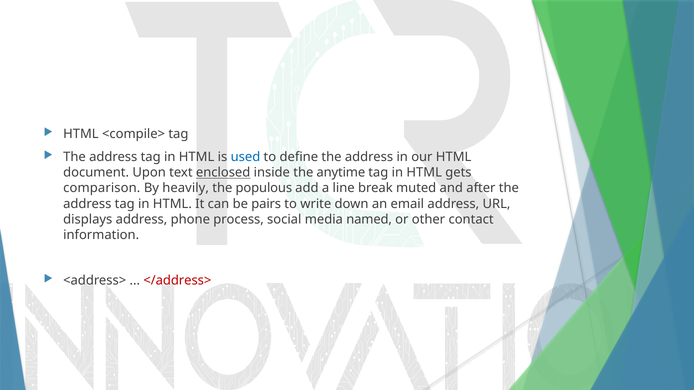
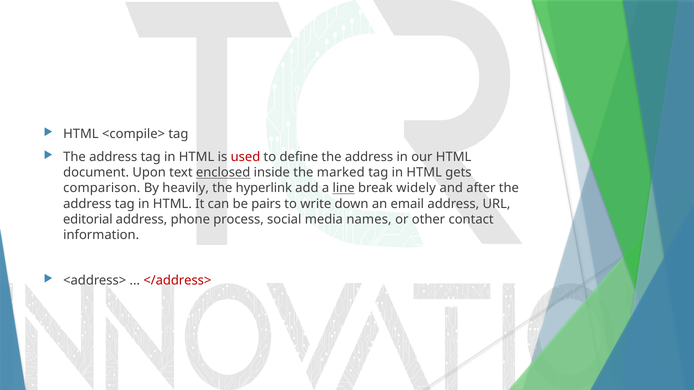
used colour: blue -> red (245, 157)
anytime: anytime -> marked (341, 173)
populous: populous -> hyperlink (264, 188)
line underline: none -> present (344, 188)
muted: muted -> widely (416, 188)
displays: displays -> editorial (88, 220)
named: named -> names (369, 220)
